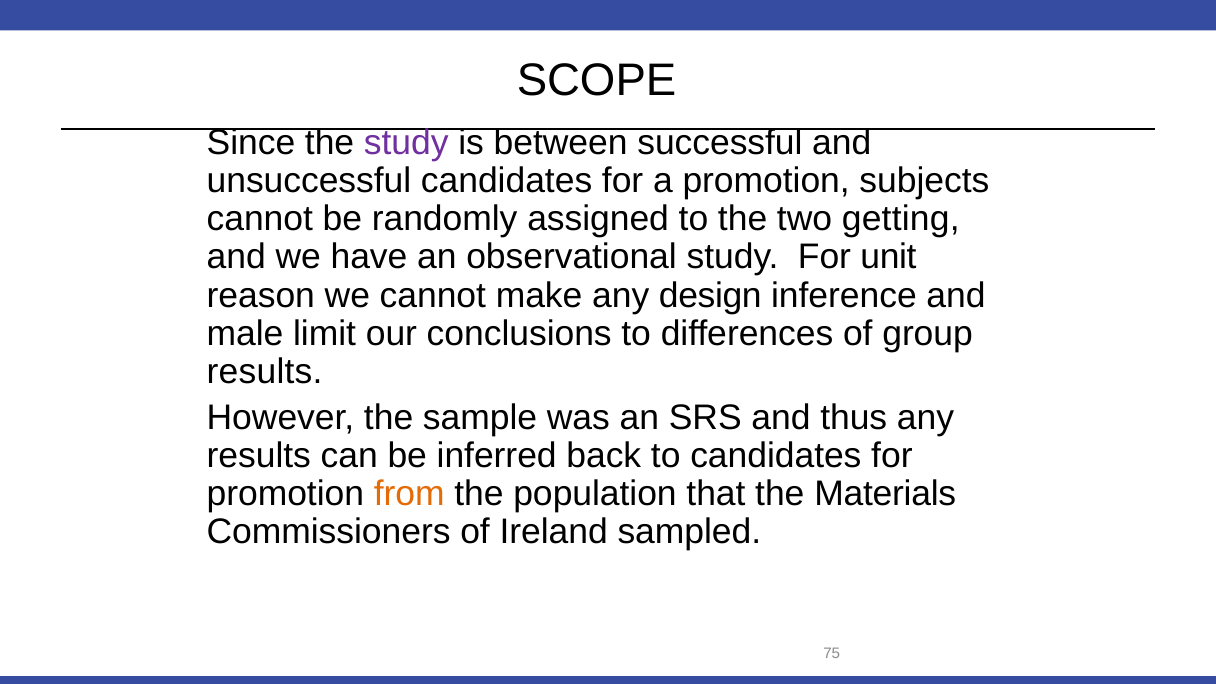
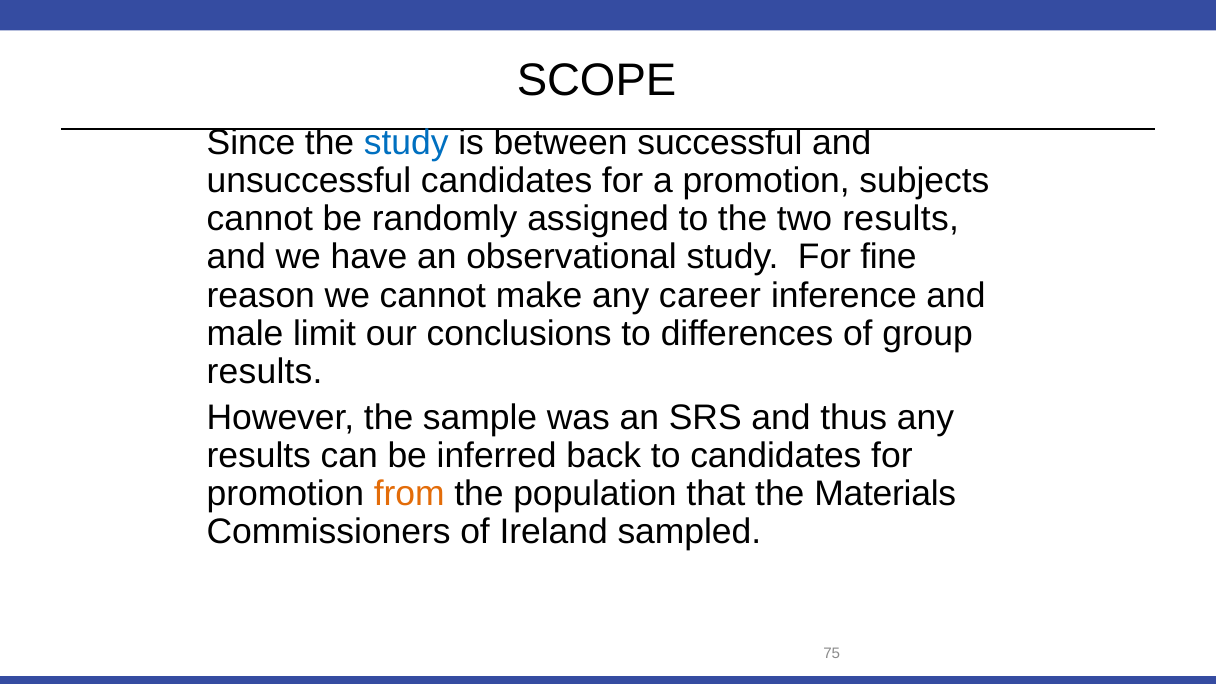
study colour: purple -> blue (406, 142)
two getting: getting -> results (901, 219)
unit: unit -> fine (888, 257)
design: design -> career (710, 296)
